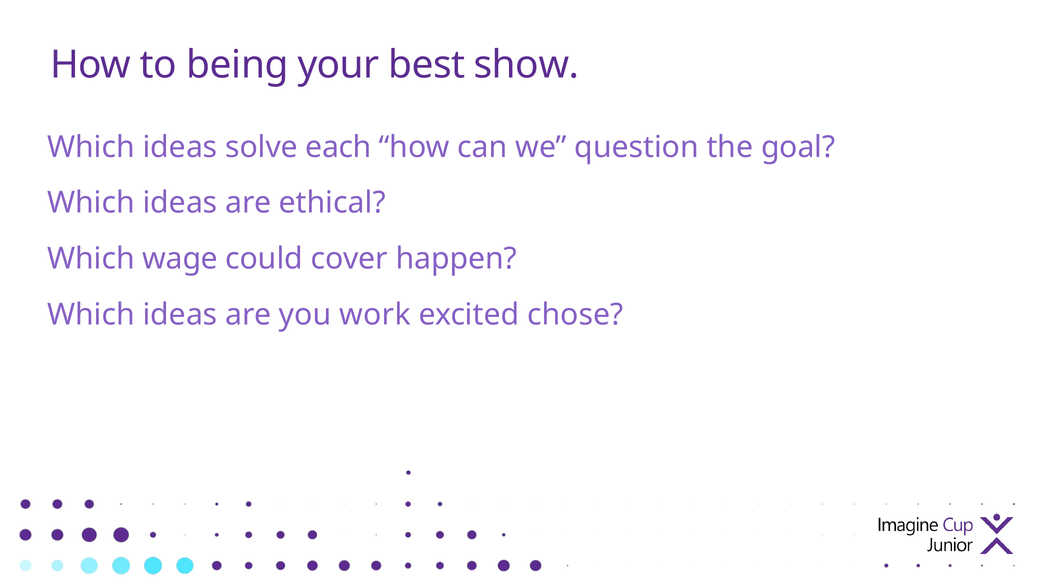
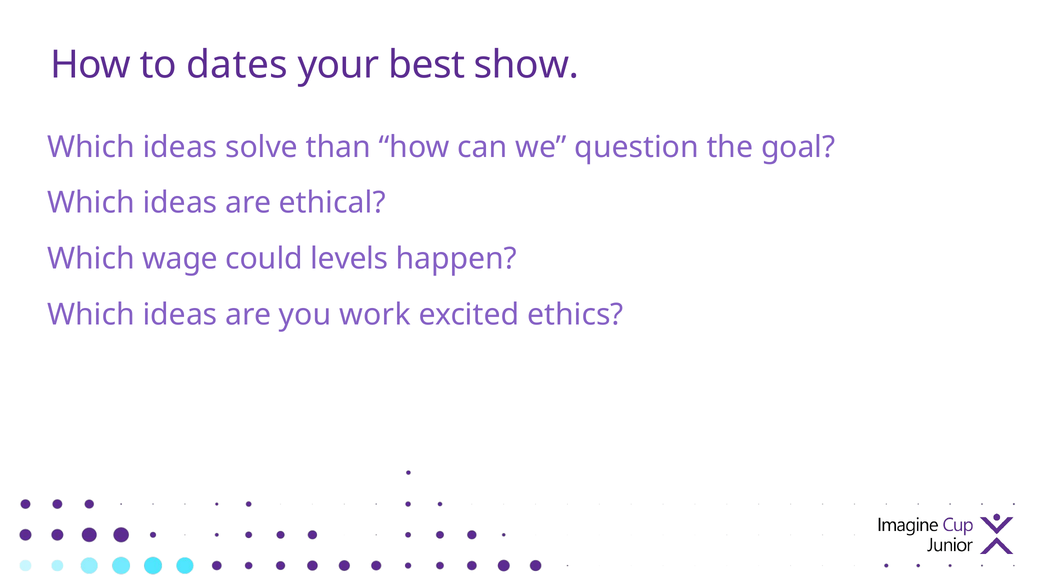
being: being -> dates (237, 65)
each: each -> than (338, 147)
cover: cover -> levels (349, 258)
chose: chose -> ethics (575, 314)
